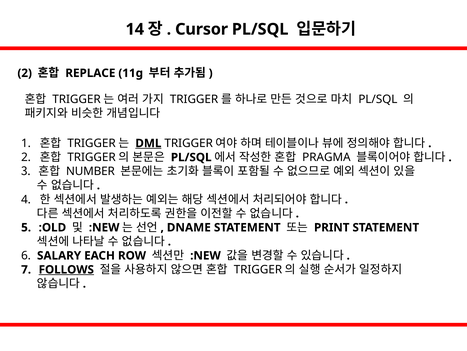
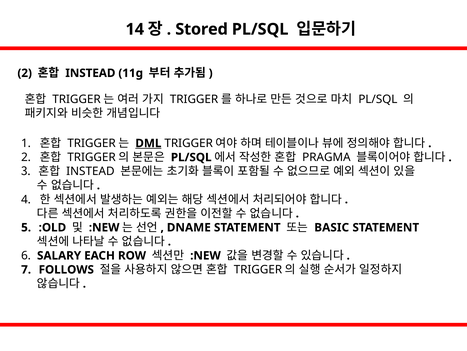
Cursor: Cursor -> Stored (202, 29)
REPLACE: REPLACE -> INSTEAD (90, 73)
NUMBER: NUMBER -> INSTEAD (90, 171)
PRINT: PRINT -> BASIC (332, 227)
FOLLOWS underline: present -> none (66, 269)
